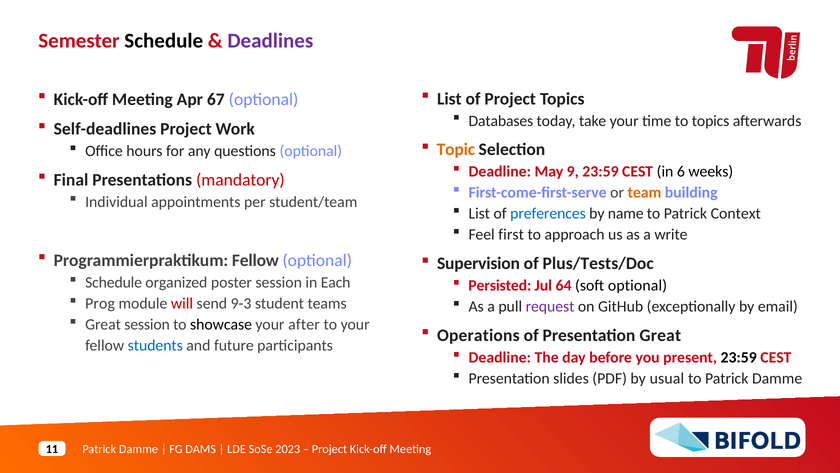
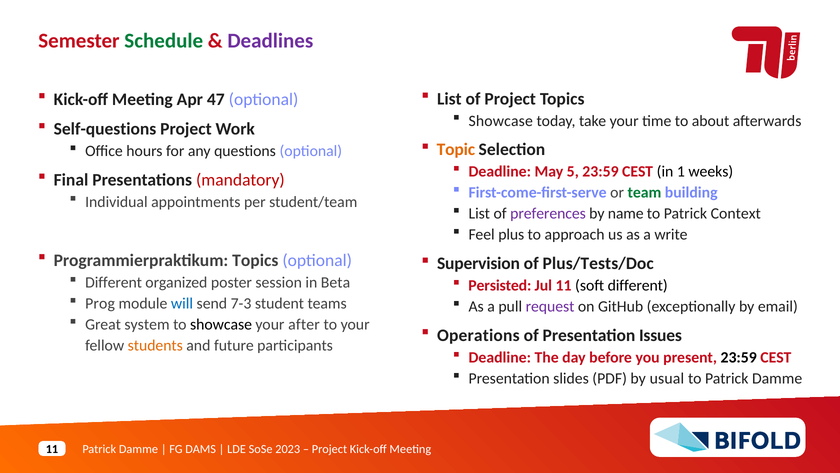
Schedule colour: black -> green (164, 41)
67: 67 -> 47 (216, 99)
Databases: Databases -> Showcase (501, 121)
to topics: topics -> about (711, 121)
Self-deadlines: Self-deadlines -> Self-questions (105, 129)
9: 9 -> 5 (573, 171)
6: 6 -> 1 (681, 171)
team colour: orange -> green (644, 192)
preferences colour: blue -> purple (548, 213)
first: first -> plus (511, 234)
Programmierpraktikum Fellow: Fellow -> Topics (255, 260)
Schedule: Schedule -> Different (114, 282)
Each: Each -> Beta (336, 282)
Jul 64: 64 -> 11 (564, 285)
soft optional: optional -> different (638, 285)
will colour: red -> blue (182, 303)
9-3: 9-3 -> 7-3 (241, 303)
Great session: session -> system (147, 324)
Presentation Great: Great -> Issues (660, 335)
students colour: blue -> orange (155, 345)
